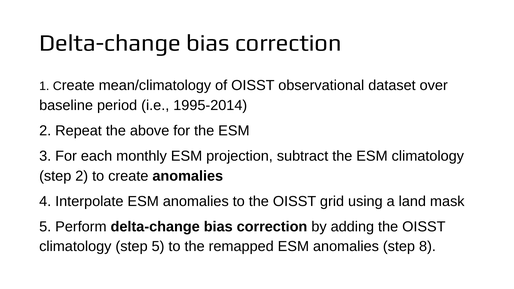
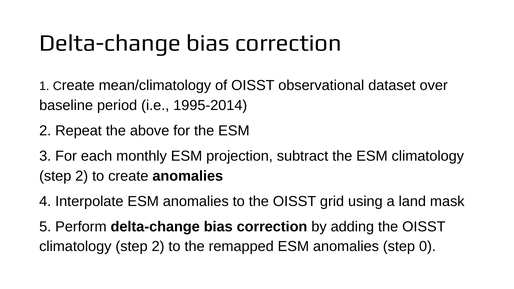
5: 5 -> 2 (158, 247)
8: 8 -> 0 (427, 247)
